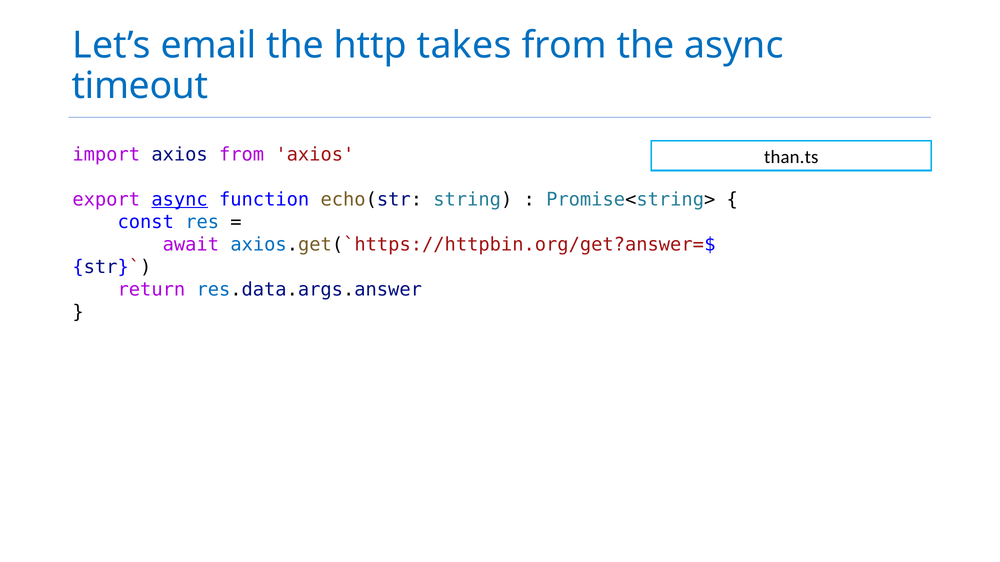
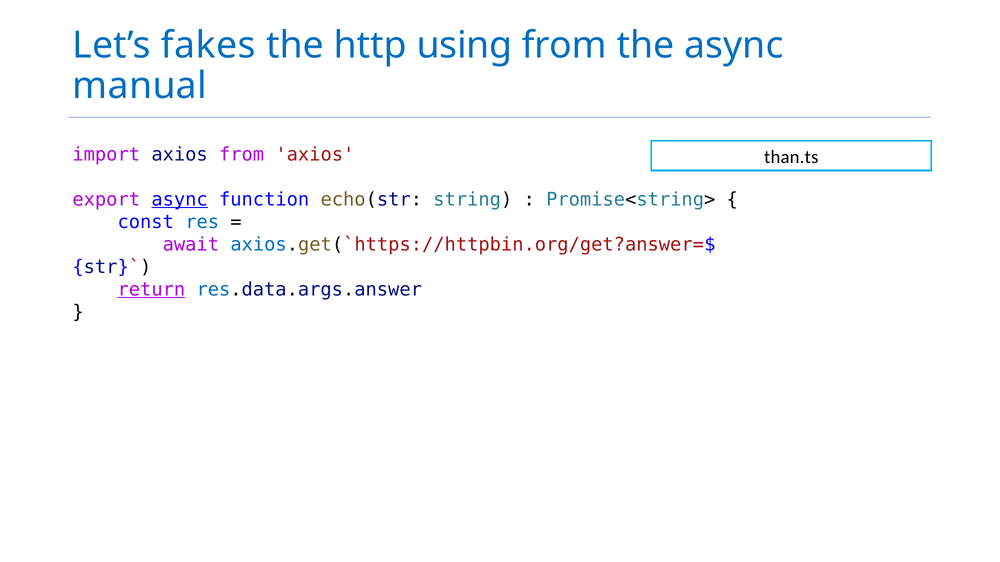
email: email -> fakes (208, 45)
takes: takes -> using (464, 45)
timeout: timeout -> manual (140, 86)
return underline: none -> present (151, 290)
